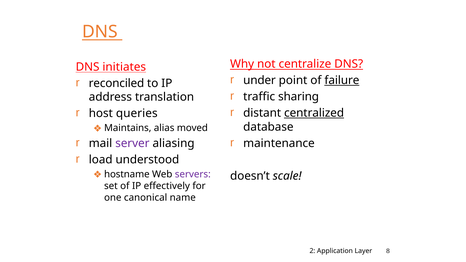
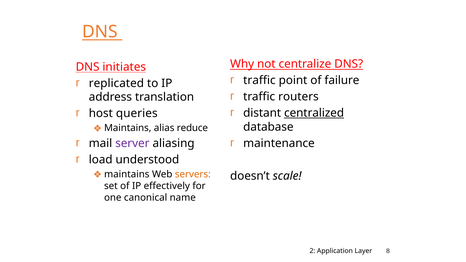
under: under -> traffic (259, 80)
failure underline: present -> none (342, 80)
reconciled: reconciled -> replicated (116, 83)
sharing: sharing -> routers (298, 97)
moved: moved -> reduce (192, 128)
hostname: hostname -> maintains (127, 174)
servers colour: purple -> orange (193, 174)
